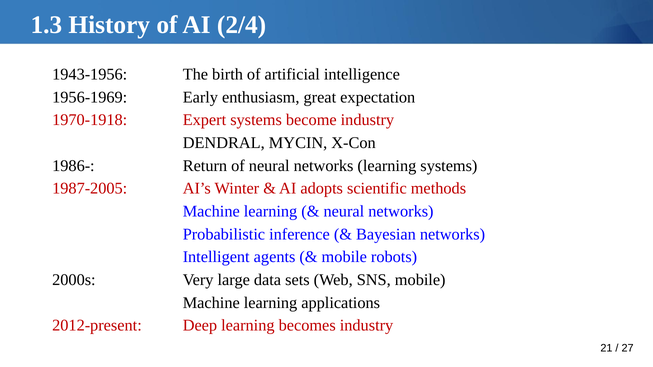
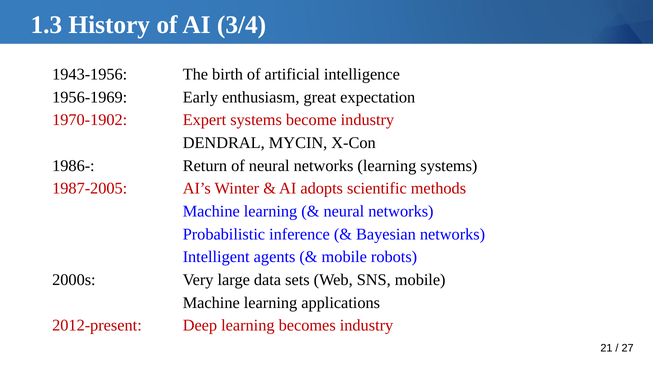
2/4: 2/4 -> 3/4 (242, 25)
1970-1918: 1970-1918 -> 1970-1902 (90, 120)
